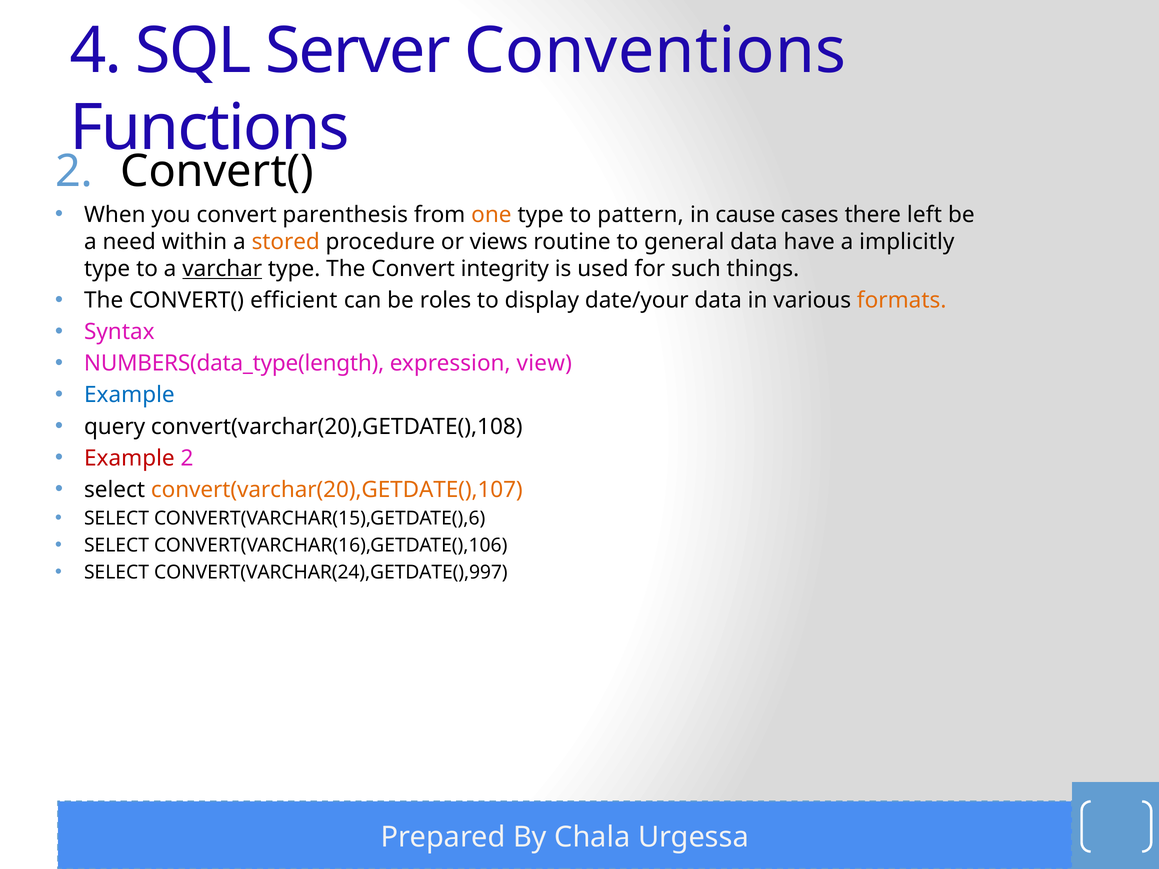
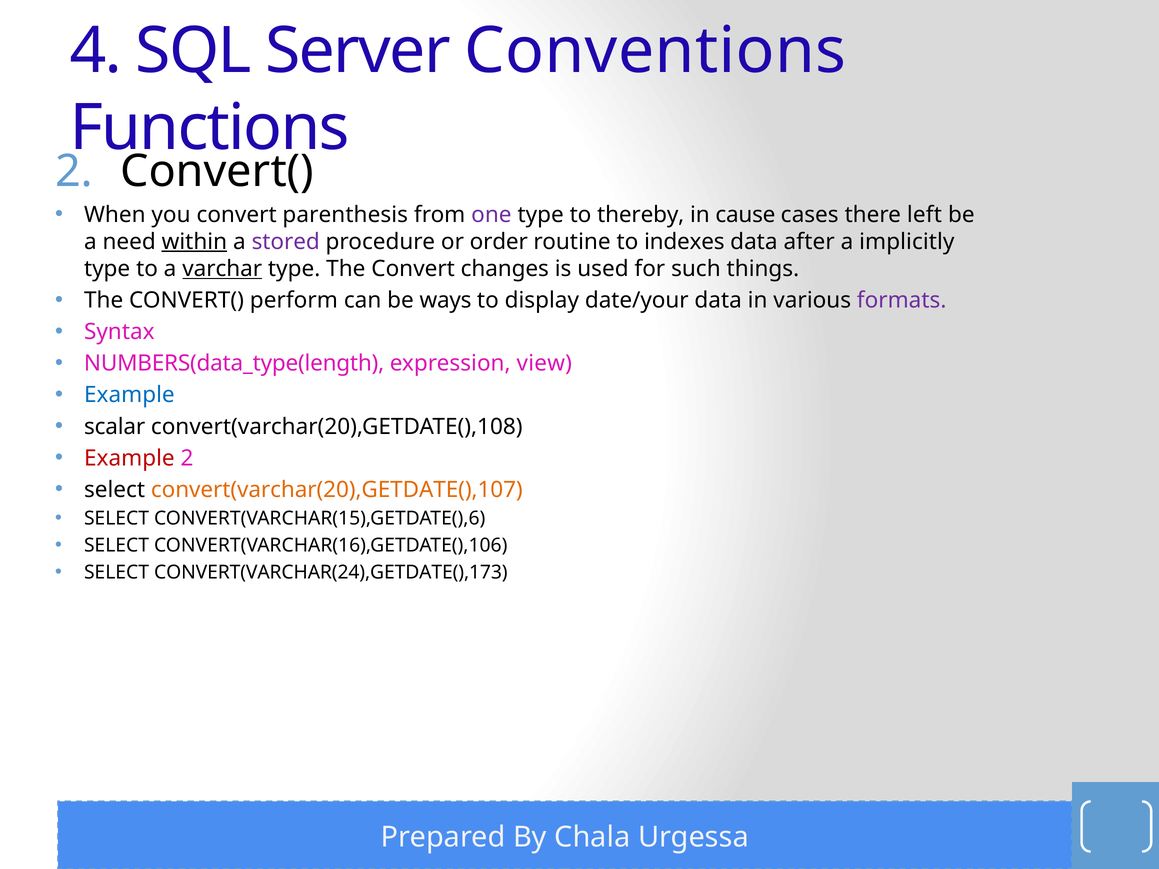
one colour: orange -> purple (491, 215)
pattern: pattern -> thereby (641, 215)
within underline: none -> present (194, 242)
stored colour: orange -> purple (286, 242)
views: views -> order (499, 242)
general: general -> indexes (684, 242)
have: have -> after (809, 242)
integrity: integrity -> changes (505, 269)
efficient: efficient -> perform (294, 300)
roles: roles -> ways (446, 300)
formats colour: orange -> purple (902, 300)
query: query -> scalar (115, 427)
CONVERT(VARCHAR(24),GETDATE(),997: CONVERT(VARCHAR(24),GETDATE(),997 -> CONVERT(VARCHAR(24),GETDATE(),173 (331, 573)
